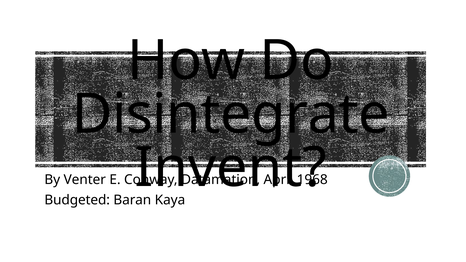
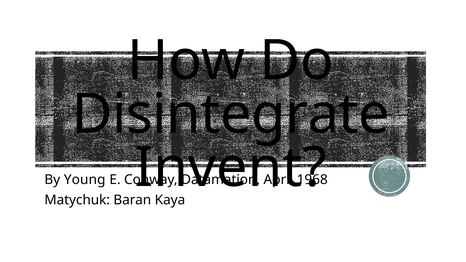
Venter: Venter -> Young (85, 180)
Budgeted: Budgeted -> Matychuk (77, 200)
